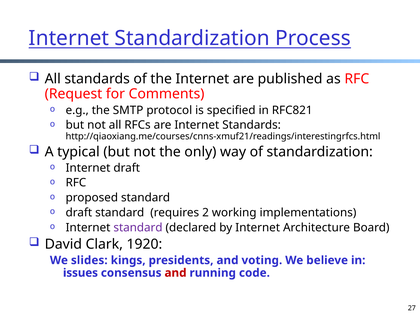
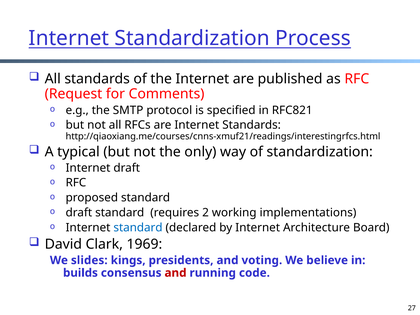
standard colour: purple -> blue (138, 228)
1920: 1920 -> 1969 (144, 244)
issues: issues -> builds (80, 273)
